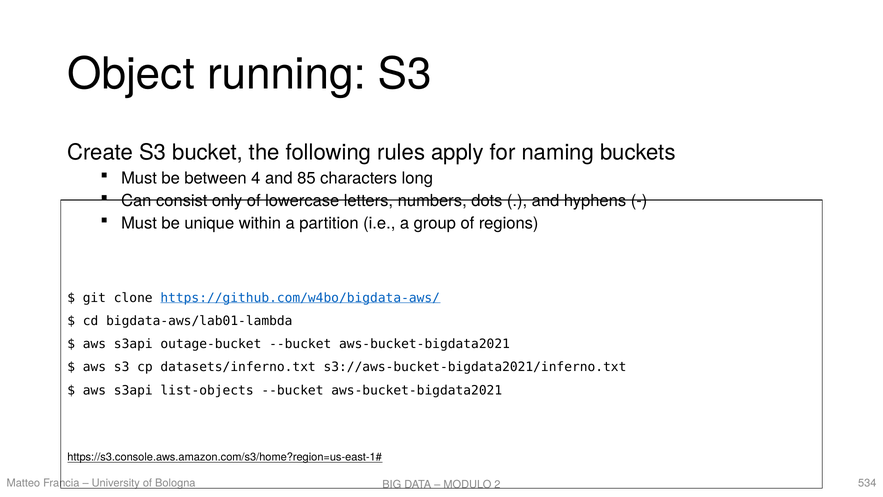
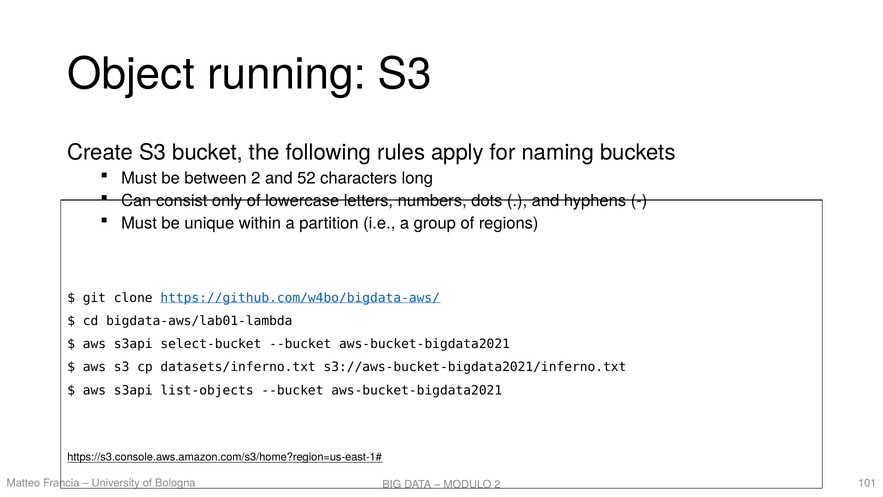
between 4: 4 -> 2 (256, 178)
85: 85 -> 52 (306, 178)
outage-bucket: outage-bucket -> select-bucket (211, 344)
534: 534 -> 101 (867, 483)
